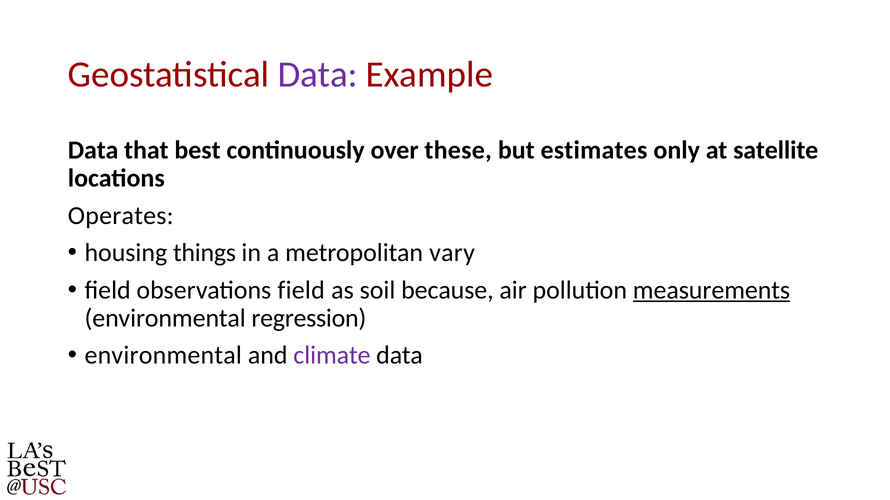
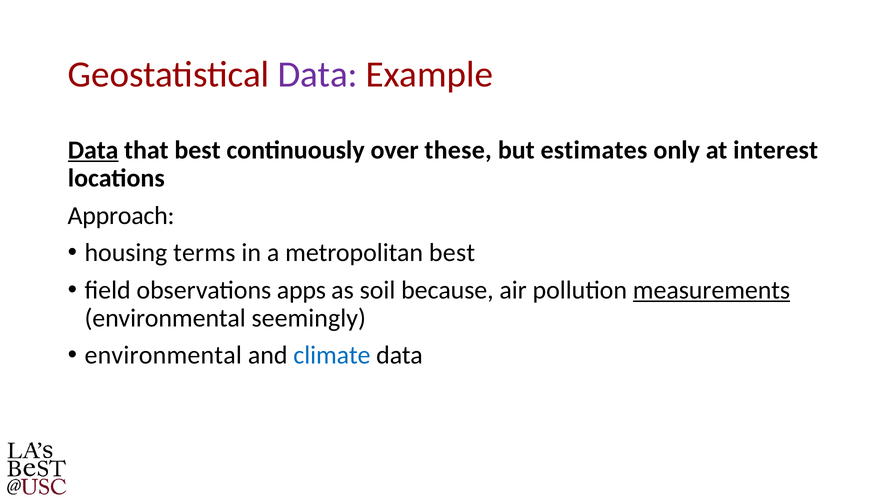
Data underline: none -> present (93, 150)
satellite: satellite -> interest (776, 150)
Operates: Operates -> Approach (121, 216)
things: things -> terms (204, 253)
metropolitan vary: vary -> best (452, 253)
observations field: field -> apps (301, 290)
regression: regression -> seemingly (309, 319)
climate colour: purple -> blue (332, 356)
